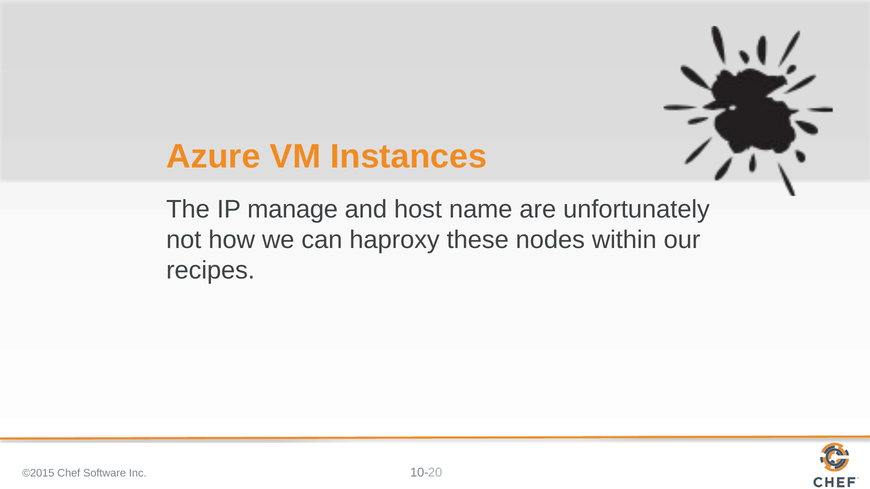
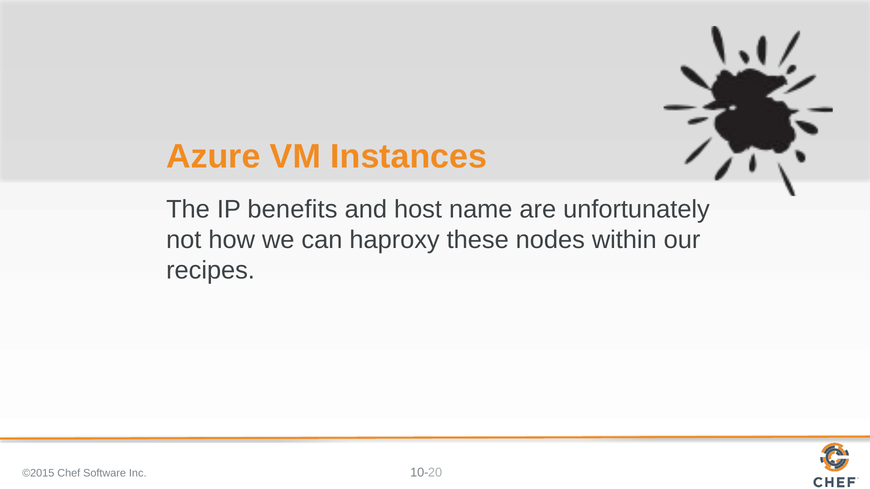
manage: manage -> benefits (292, 210)
